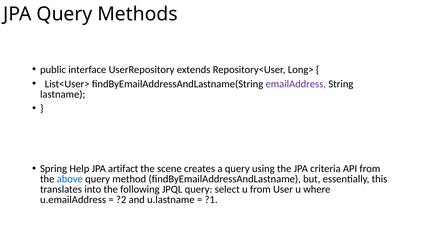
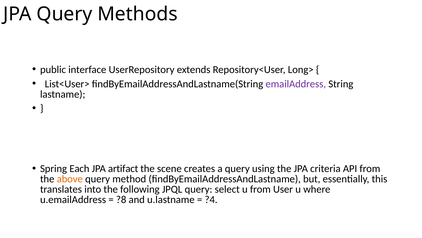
Help: Help -> Each (79, 168)
above colour: blue -> orange (70, 179)
?2: ?2 -> ?8 (121, 199)
?1: ?1 -> ?4 (211, 199)
